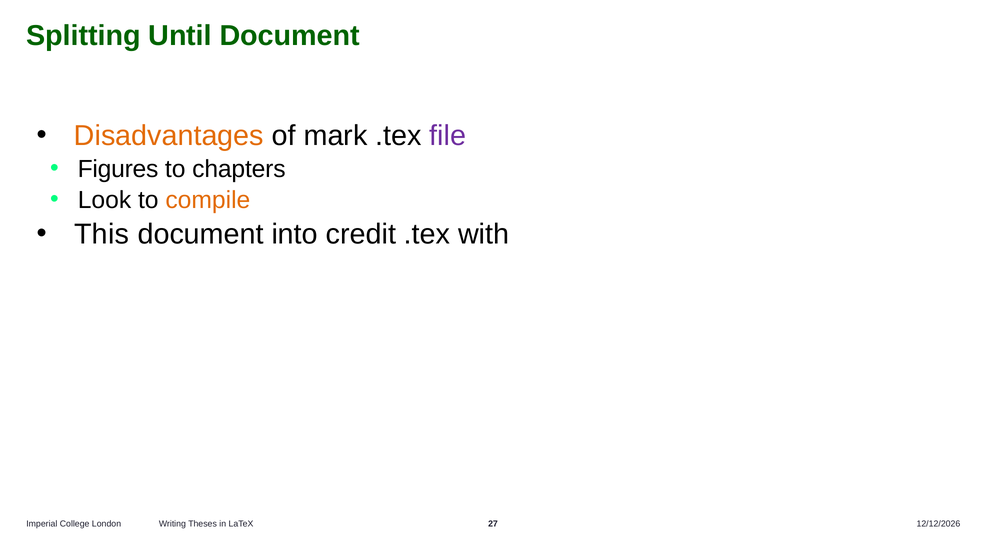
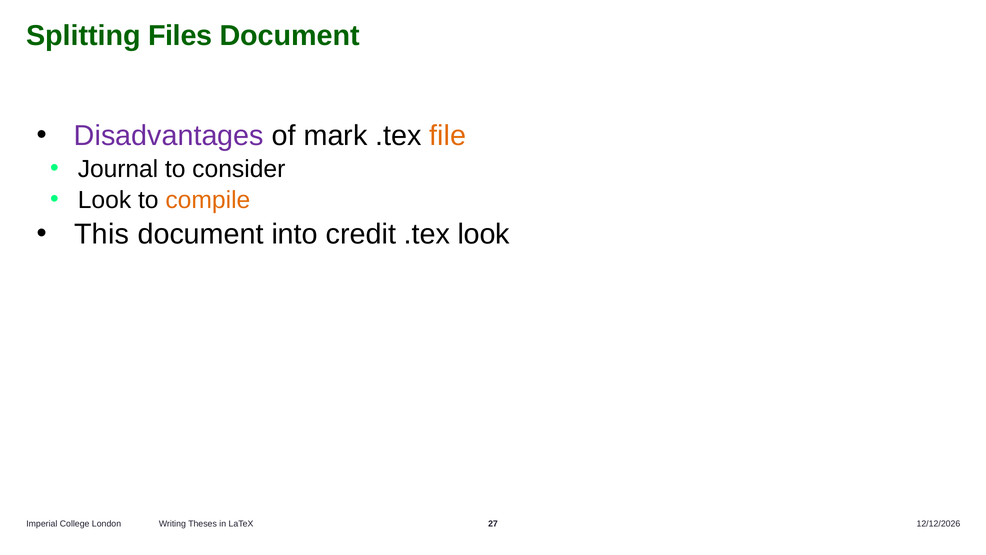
Until: Until -> Files (180, 36)
Disadvantages colour: orange -> purple (169, 136)
file colour: purple -> orange (448, 136)
Figures: Figures -> Journal (118, 169)
chapters: chapters -> consider (239, 169)
.tex with: with -> look (484, 234)
